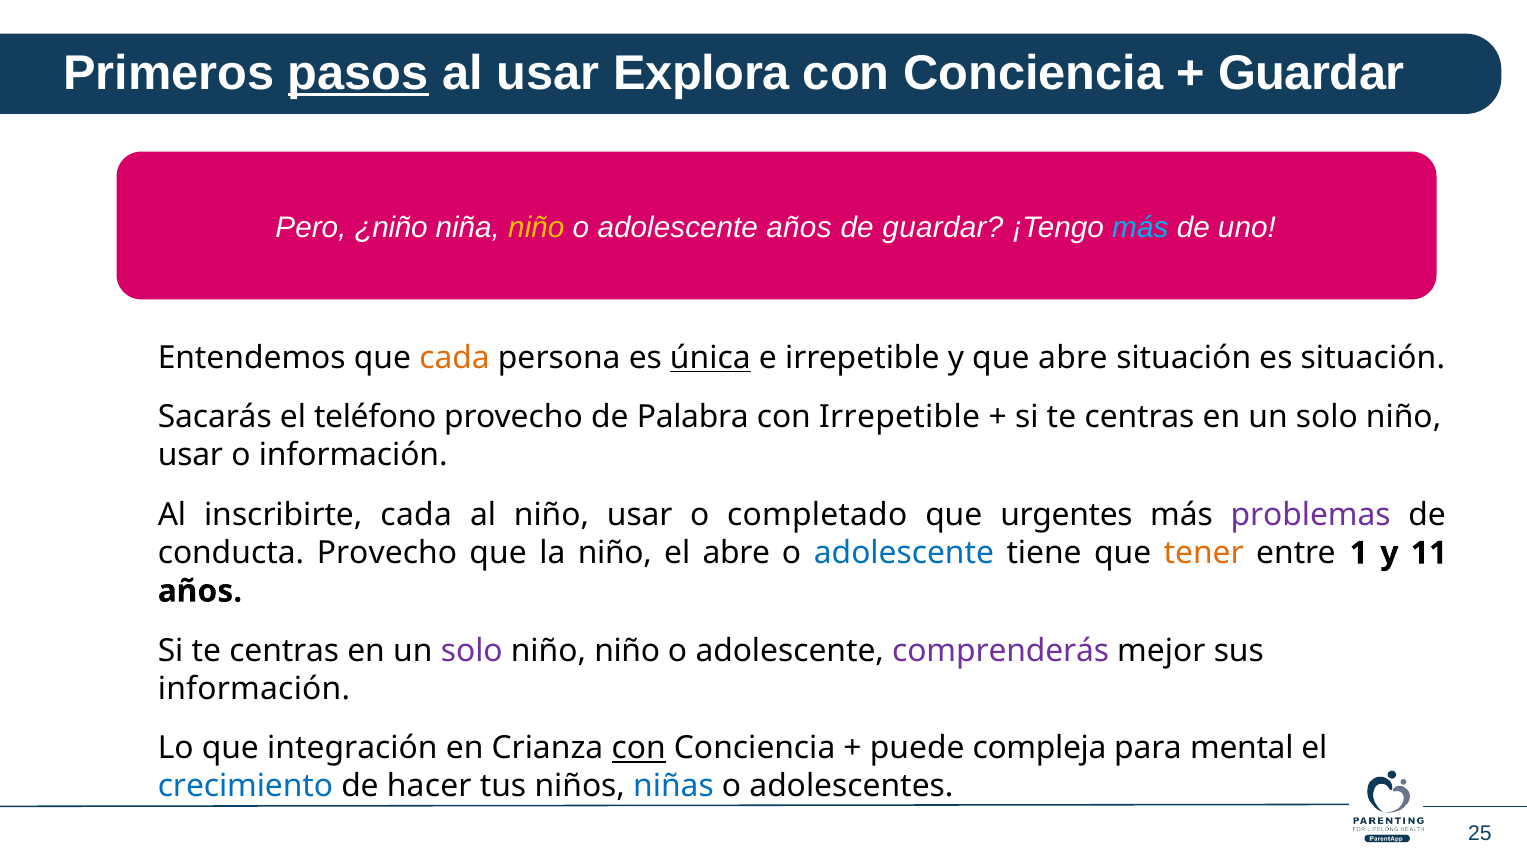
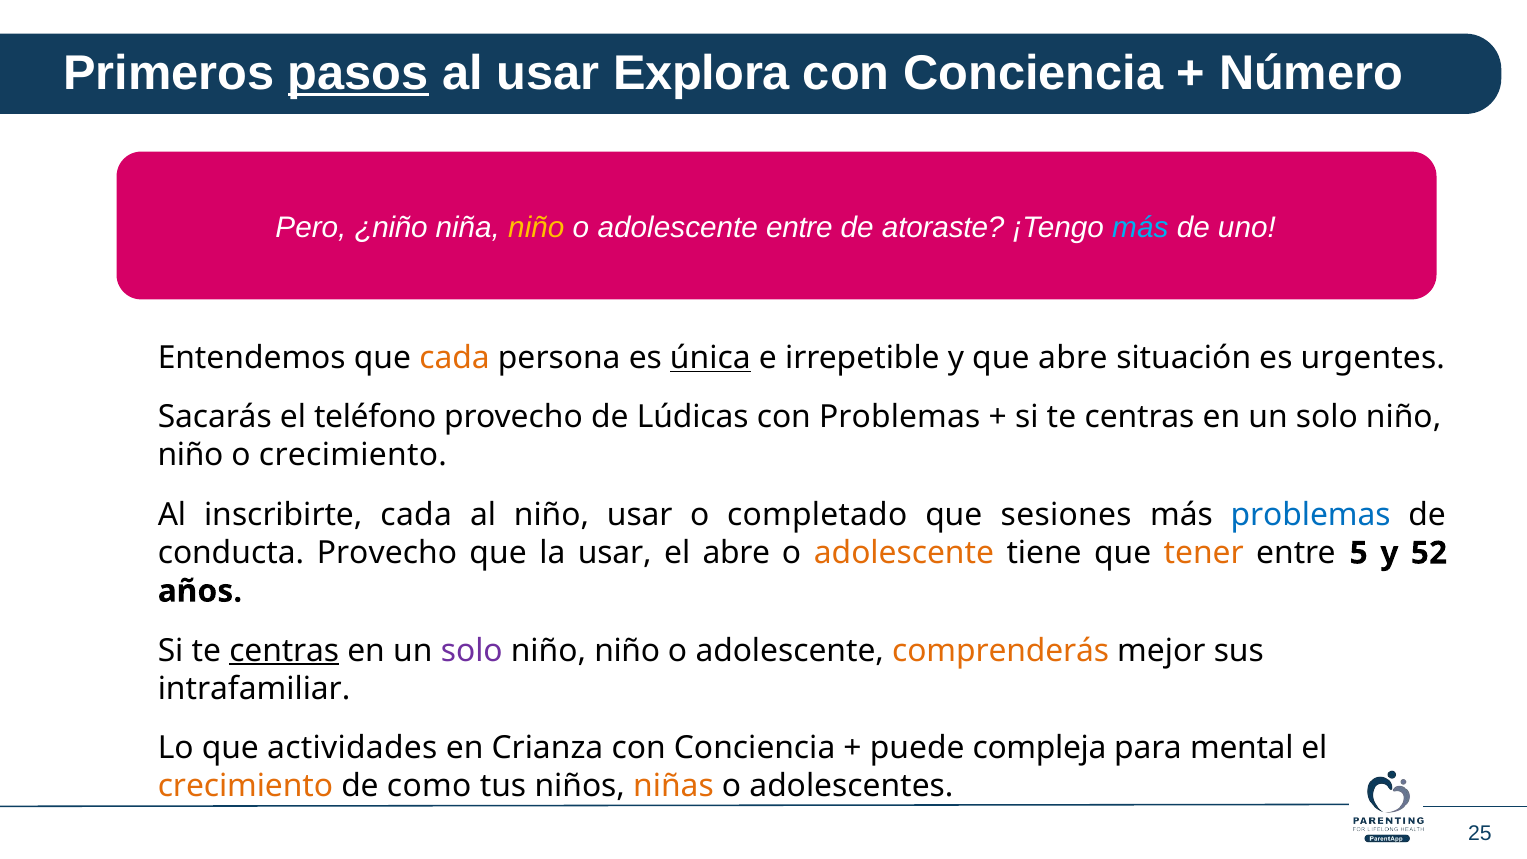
Guardar: Guardar -> Número (1311, 73)
adolescente años: años -> entre (799, 228)
de guardar: guardar -> atoraste (943, 228)
es situación: situación -> urgentes (1373, 358)
Palabra: Palabra -> Lúdicas (693, 417)
con Irrepetible: Irrepetible -> Problemas (900, 417)
usar: usar -> niño (191, 455)
o información: información -> crecimiento (353, 455)
urgentes: urgentes -> sesiones (1066, 515)
problemas colour: purple -> blue (1311, 515)
la niño: niño -> usar (615, 553)
adolescente colour: blue -> orange (904, 553)
1: 1 -> 5 (1359, 553)
11: 11 -> 52 (1429, 553)
centras underline: none -> present (284, 651)
comprenderás colour: purple -> orange (1001, 651)
información: información -> intrafamiliar (254, 689)
integración: integración -> actividades (352, 748)
con underline: present -> none (639, 748)
crecimiento colour: blue -> orange (245, 786)
hacer: hacer -> como (429, 786)
niñas colour: blue -> orange (673, 786)
